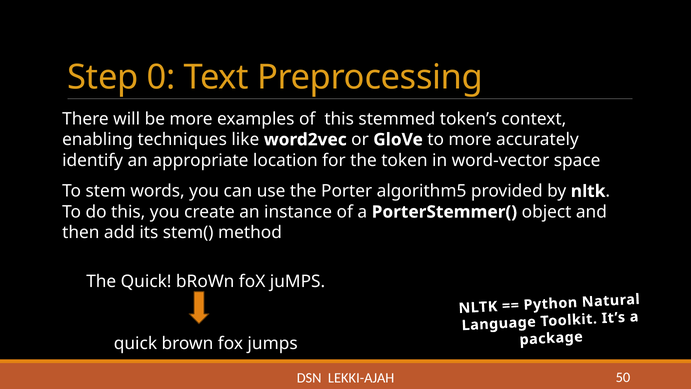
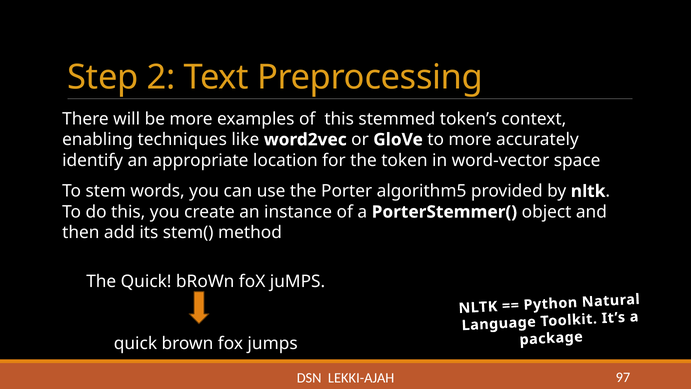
0: 0 -> 2 (161, 77)
50: 50 -> 97 (623, 377)
